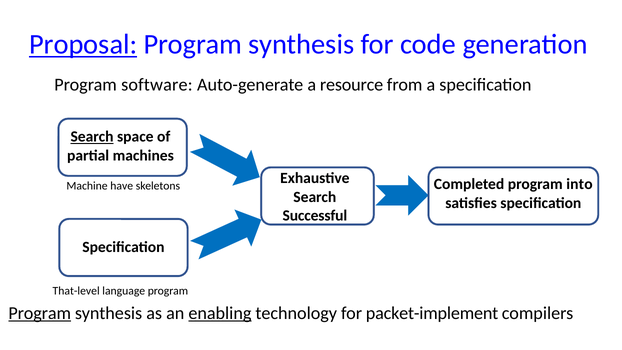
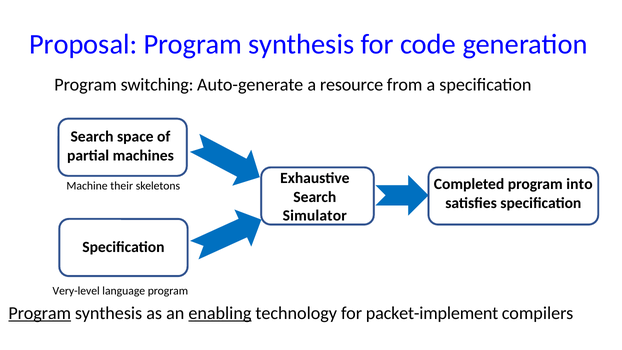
Proposal underline: present -> none (83, 44)
software: software -> switching (157, 85)
Search underline: present -> none (92, 137)
have: have -> their (122, 186)
Successful: Successful -> Simulator (315, 216)
That-level: That-level -> Very-level (76, 291)
